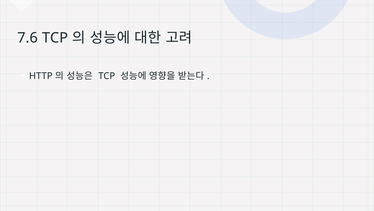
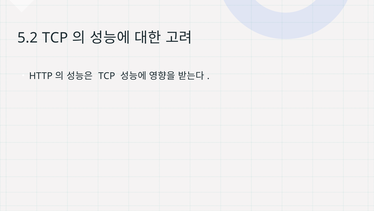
7.6: 7.6 -> 5.2 (28, 38)
